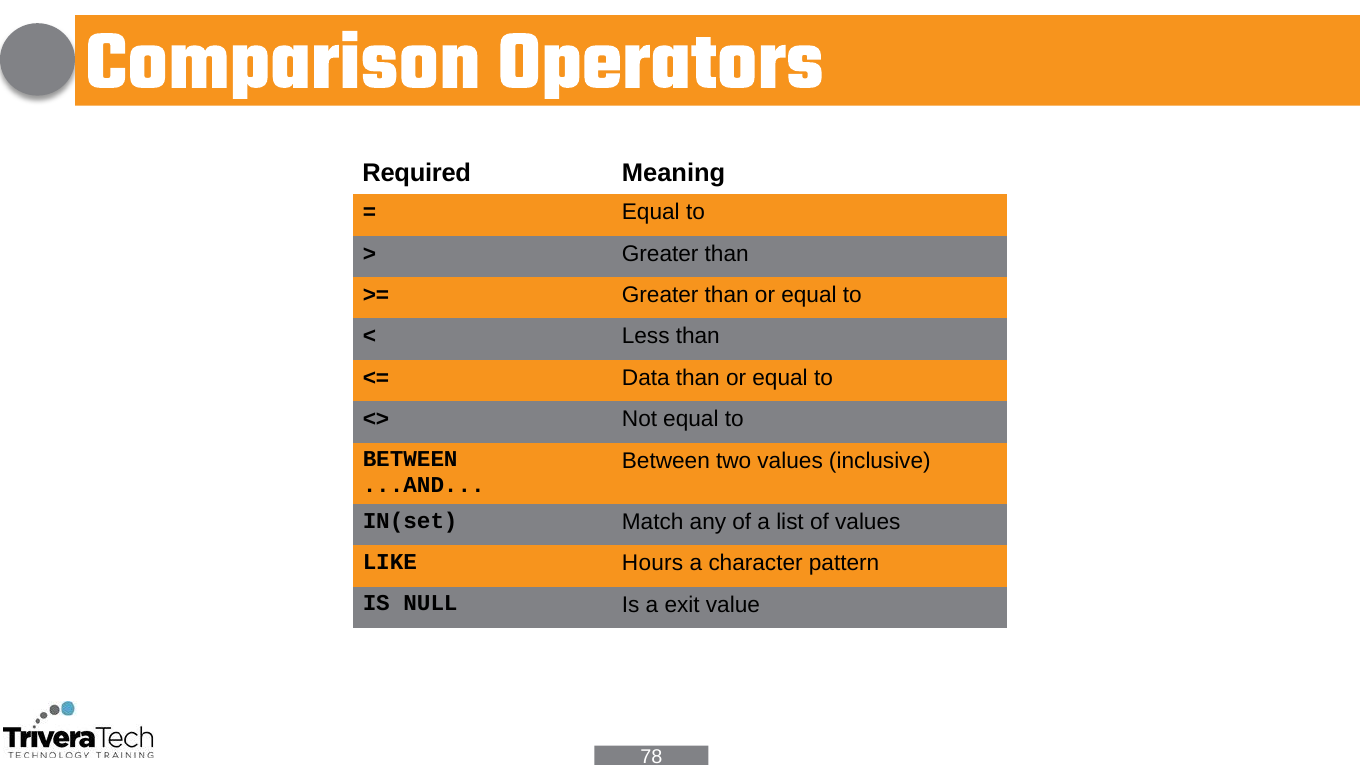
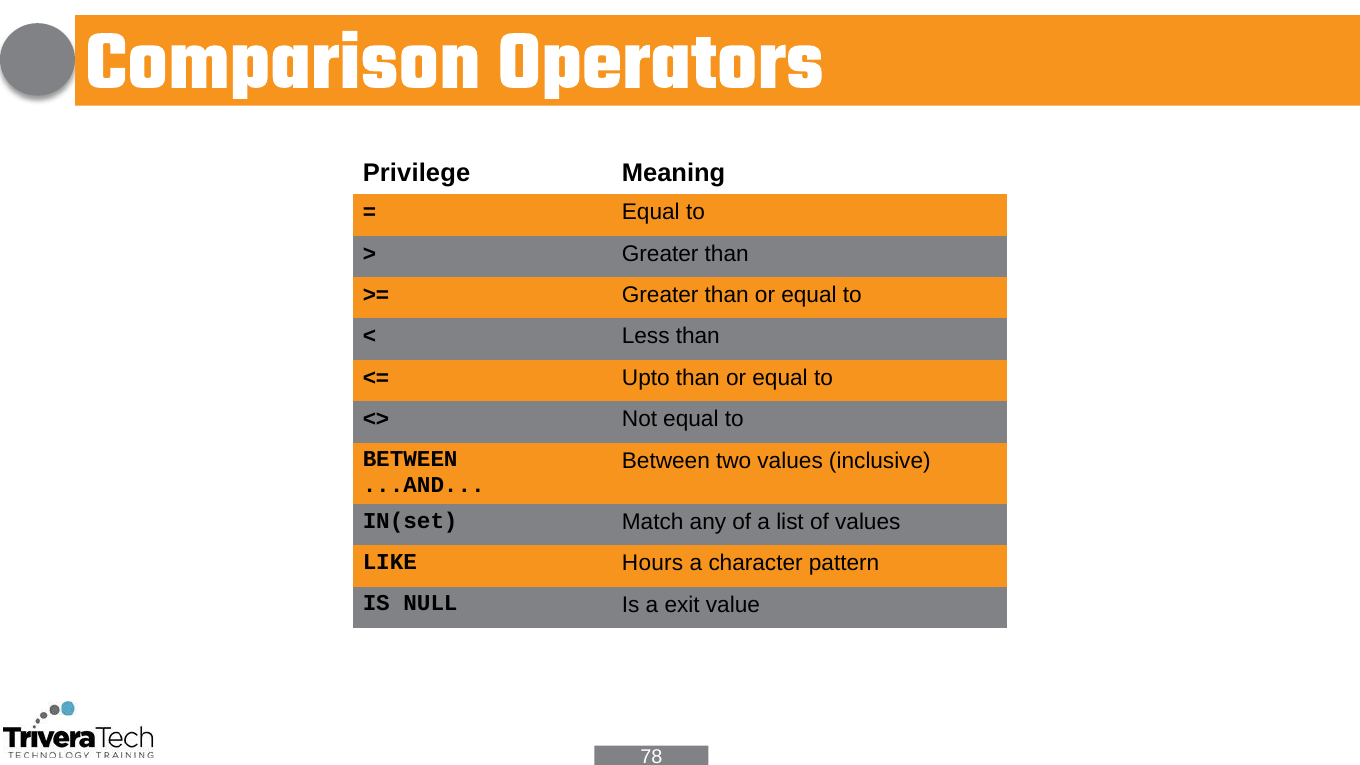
Required: Required -> Privilege (416, 173)
Data: Data -> Upto (646, 378)
